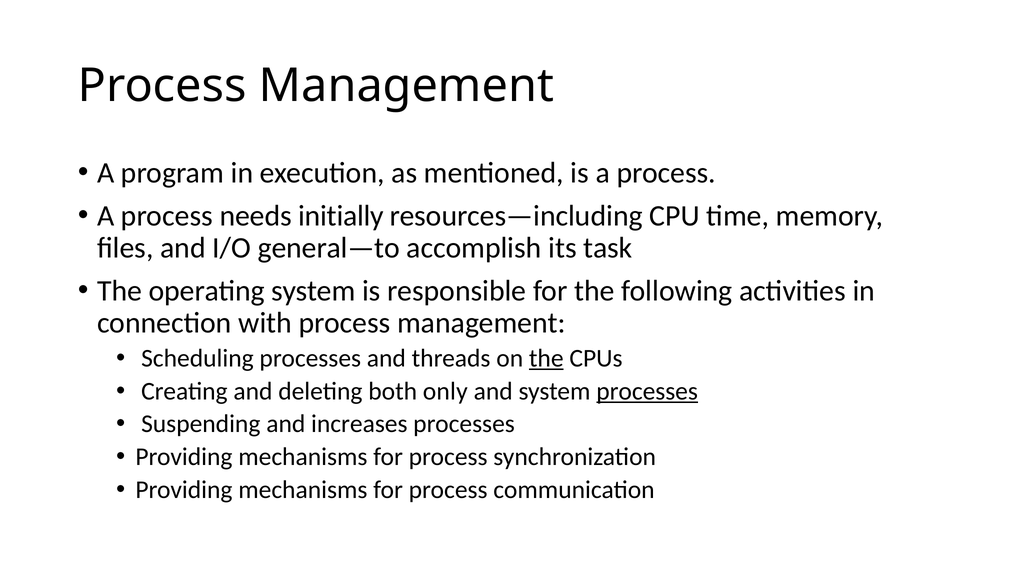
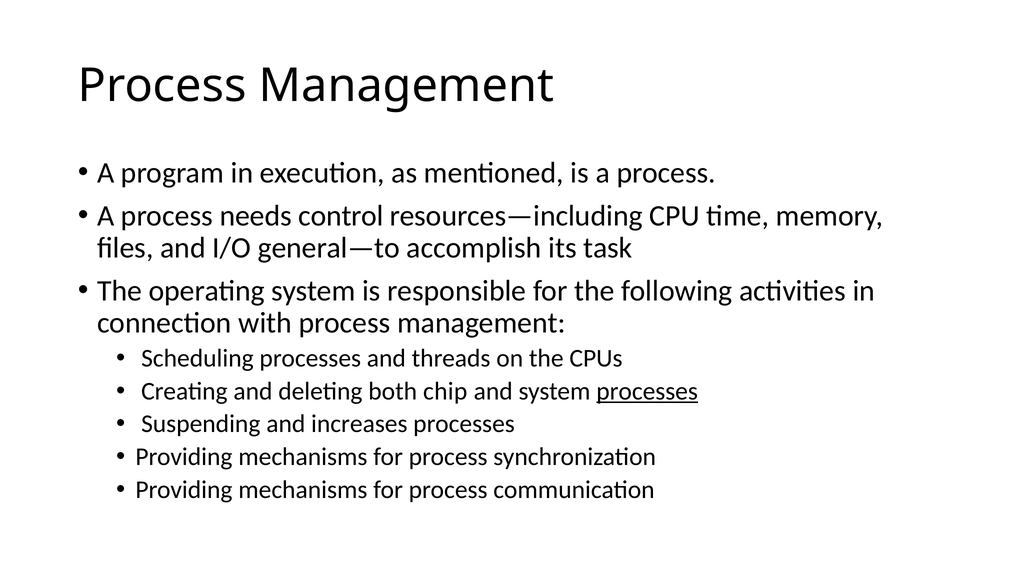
initially: initially -> control (341, 216)
the underline: present -> none (546, 358)
only: only -> chip (445, 391)
